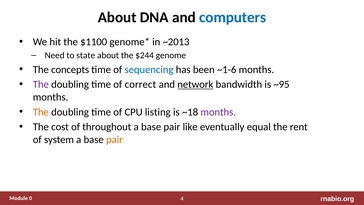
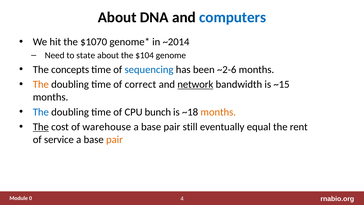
$1100: $1100 -> $1070 (94, 42)
~2013: ~2013 -> ~2014 (176, 42)
$244: $244 -> $104 (145, 55)
~1-6: ~1-6 -> ~2-6 (227, 69)
The colour: purple -> orange (41, 84)
~95: ~95 -> ~15 (281, 84)
The colour: orange -> blue (41, 112)
listing: listing -> bunch (158, 112)
months colour: purple -> orange (218, 112)
The underline: none -> present (41, 127)
throughout: throughout -> warehouse (107, 127)
like: like -> still (190, 127)
system: system -> service (59, 140)
